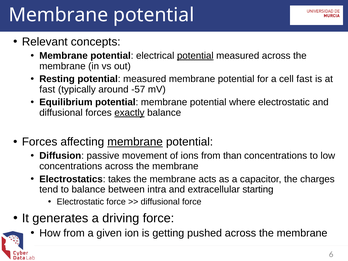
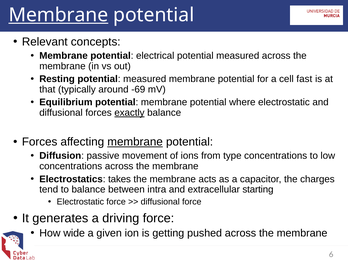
Membrane underline: none -> present (58, 15)
potential underline: present -> none (195, 56)
fast: fast -> that (47, 89)
-57: -57 -> -69 (138, 89)
than: than -> type (232, 156)
How from: from -> wide (74, 233)
